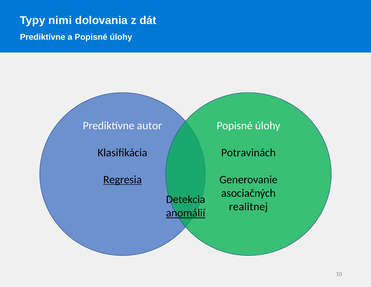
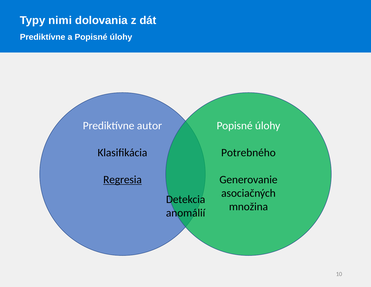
Potravinách: Potravinách -> Potrebného (248, 153)
realitnej: realitnej -> množina (248, 206)
anomálií underline: present -> none (186, 213)
